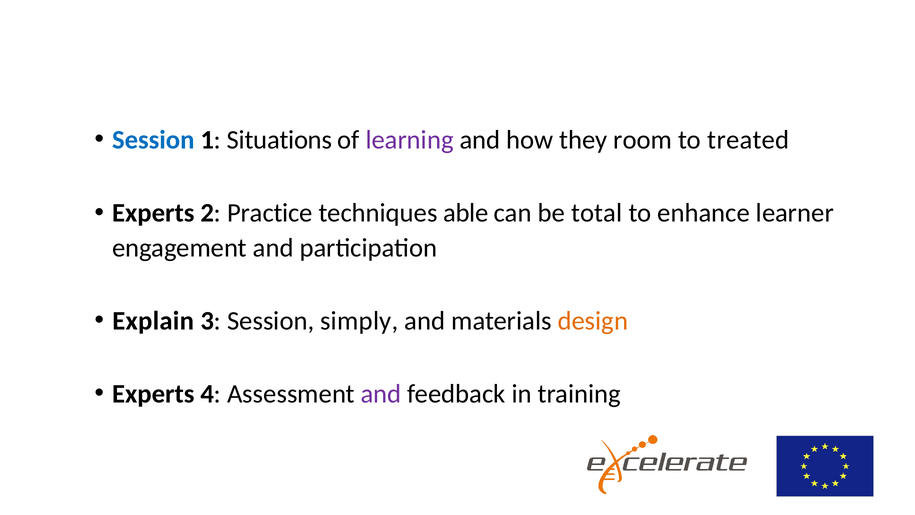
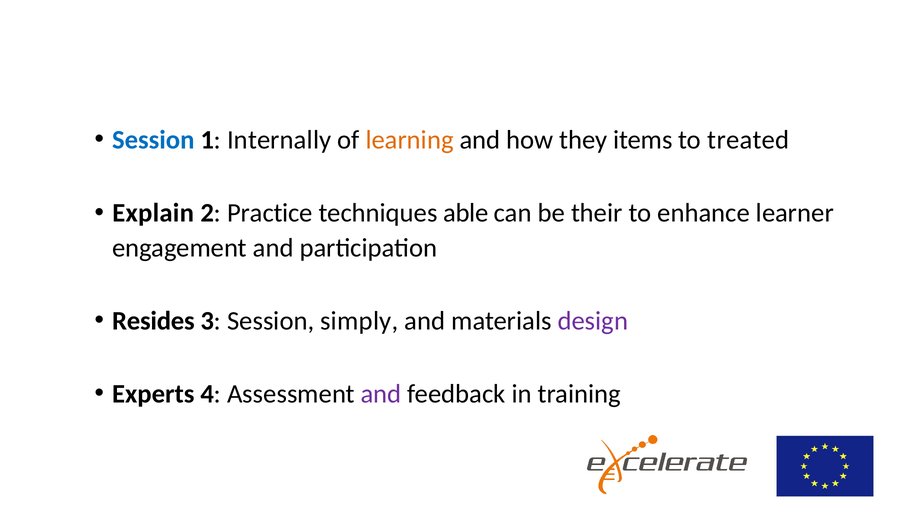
Situations: Situations -> Internally (279, 140)
learning colour: purple -> orange (410, 140)
room: room -> items (643, 140)
Experts: Experts -> Explain (153, 213)
total: total -> their (597, 213)
Explain: Explain -> Resides (153, 321)
design colour: orange -> purple (593, 321)
